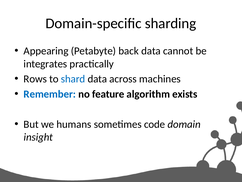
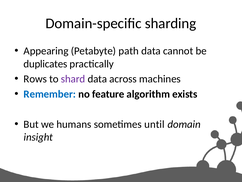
back: back -> path (129, 51)
integrates: integrates -> duplicates (45, 64)
shard colour: blue -> purple (73, 79)
code: code -> until (154, 124)
